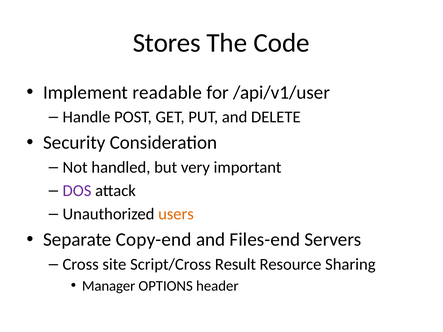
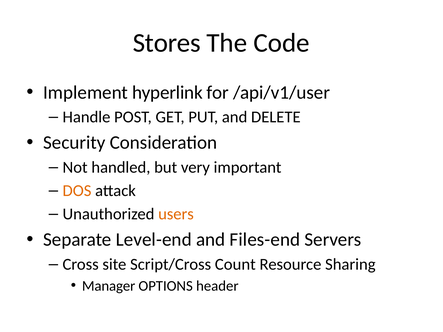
readable: readable -> hyperlink (167, 93)
DOS colour: purple -> orange (77, 191)
Copy-end: Copy-end -> Level-end (154, 240)
Result: Result -> Count (235, 265)
